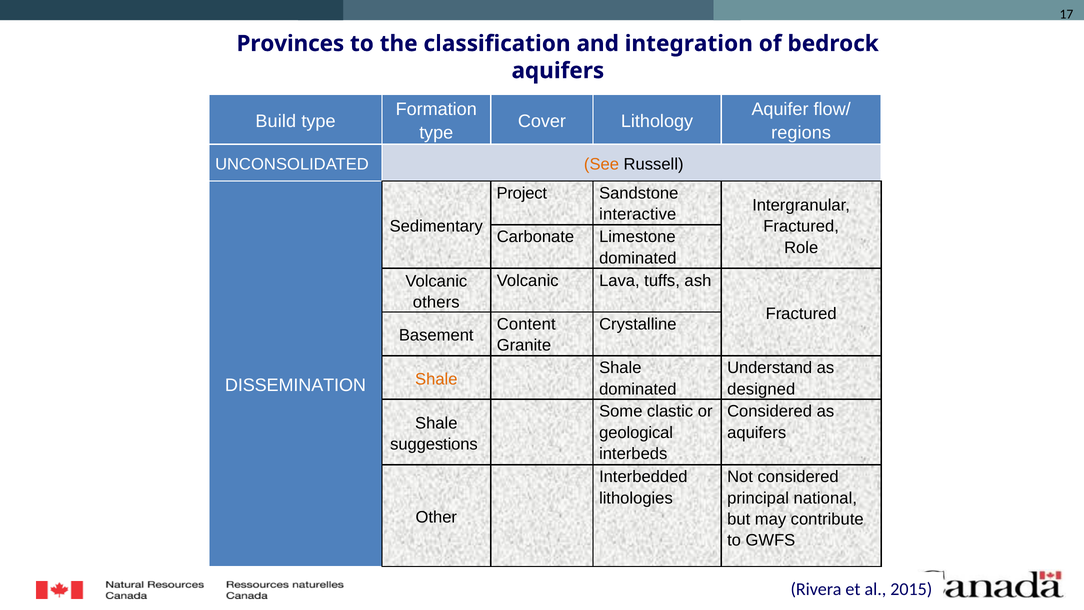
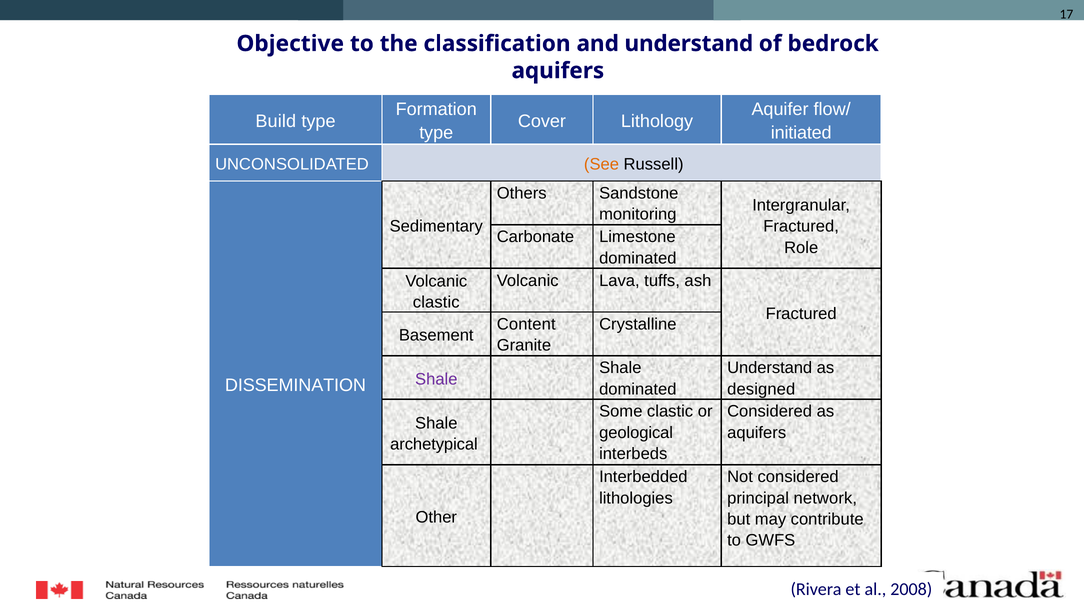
Provinces: Provinces -> Objective (290, 44)
and integration: integration -> understand (689, 44)
regions: regions -> initiated (801, 133)
Project: Project -> Others (522, 193)
interactive: interactive -> monitoring (638, 214)
others: others -> clastic (436, 302)
Shale colour: orange -> purple (436, 379)
suggestions: suggestions -> archetypical (434, 444)
national: national -> network (825, 498)
2015: 2015 -> 2008 (911, 589)
